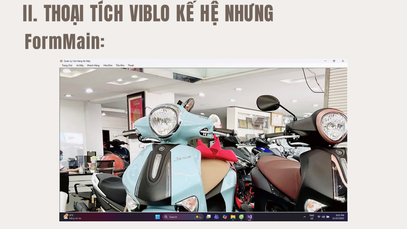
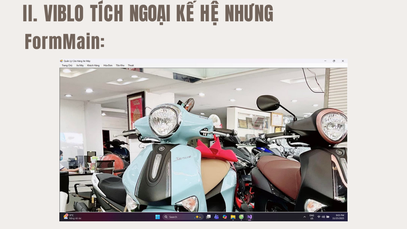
THOẠI: THOẠI -> VIBLO (64, 15)
VIBLO: VIBLO -> NGOẠI (150, 15)
